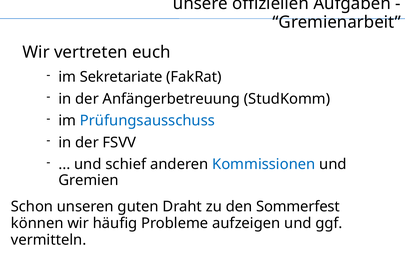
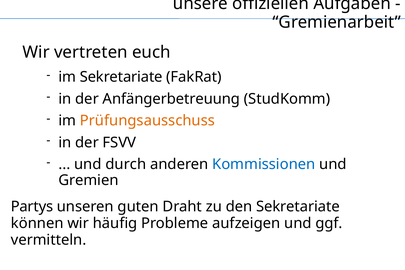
Prüfungsausschuss colour: blue -> orange (147, 121)
schief: schief -> durch (126, 164)
Schon: Schon -> Partys (32, 207)
den Sommerfest: Sommerfest -> Sekretariate (298, 207)
